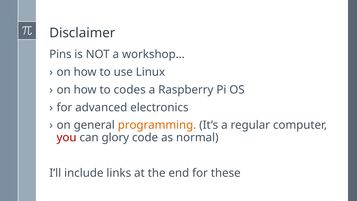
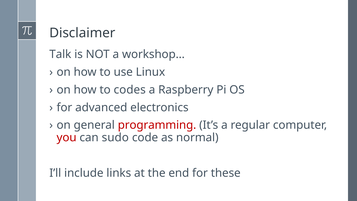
Pins: Pins -> Talk (60, 54)
programming colour: orange -> red (157, 125)
glory: glory -> sudo (115, 138)
